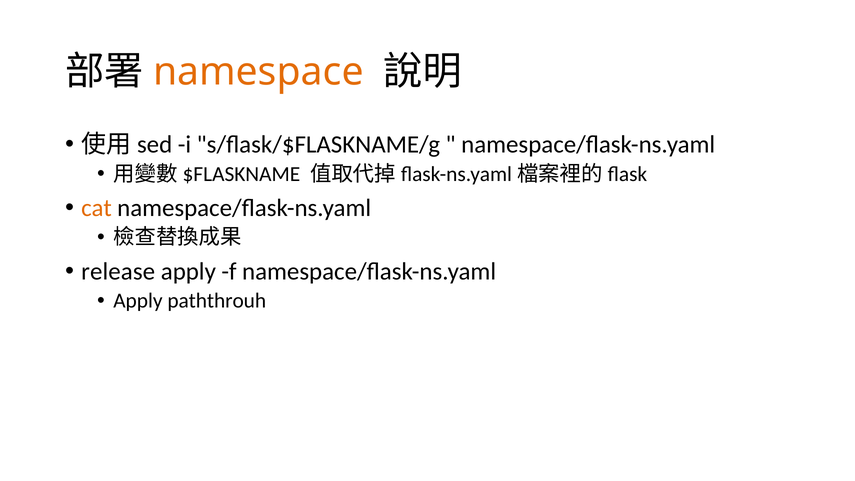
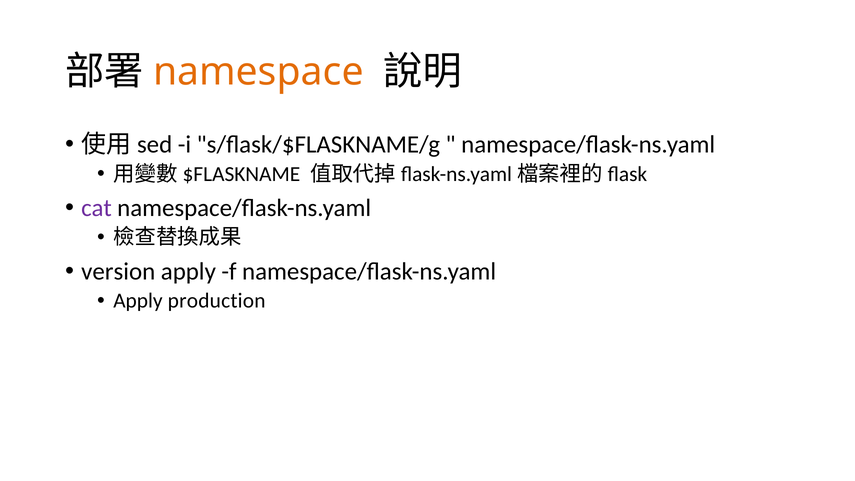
cat colour: orange -> purple (96, 208)
release: release -> version (118, 271)
paththrouh: paththrouh -> production (217, 301)
